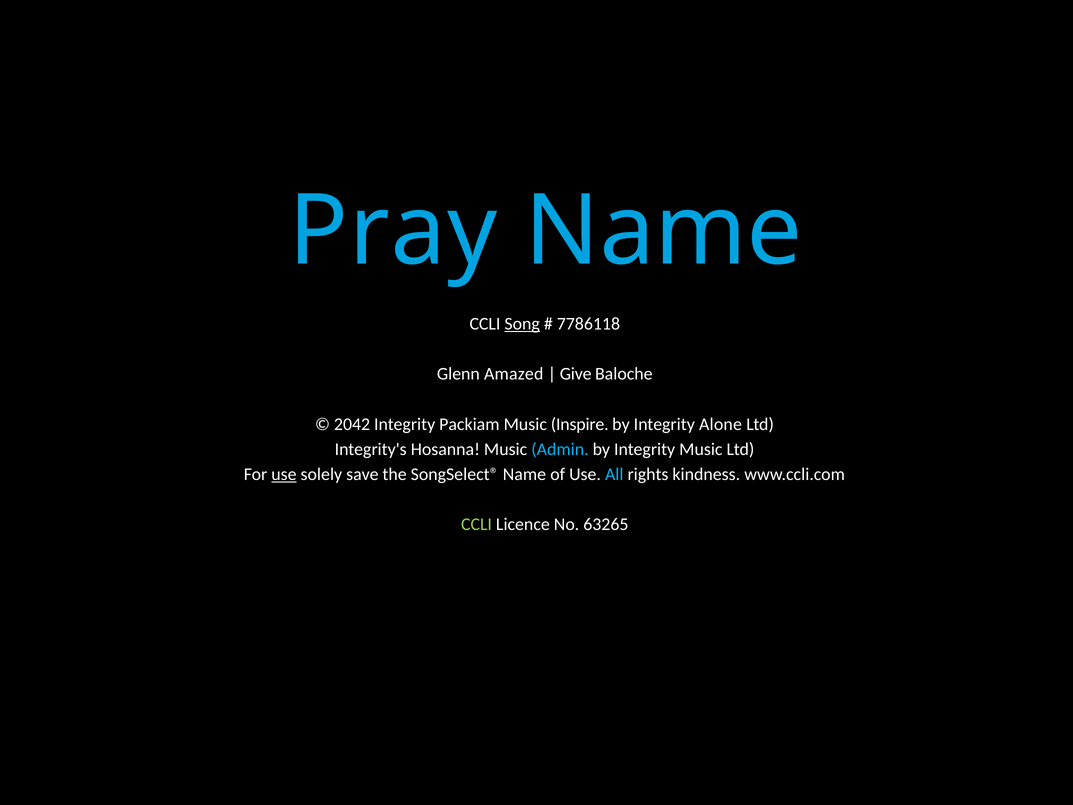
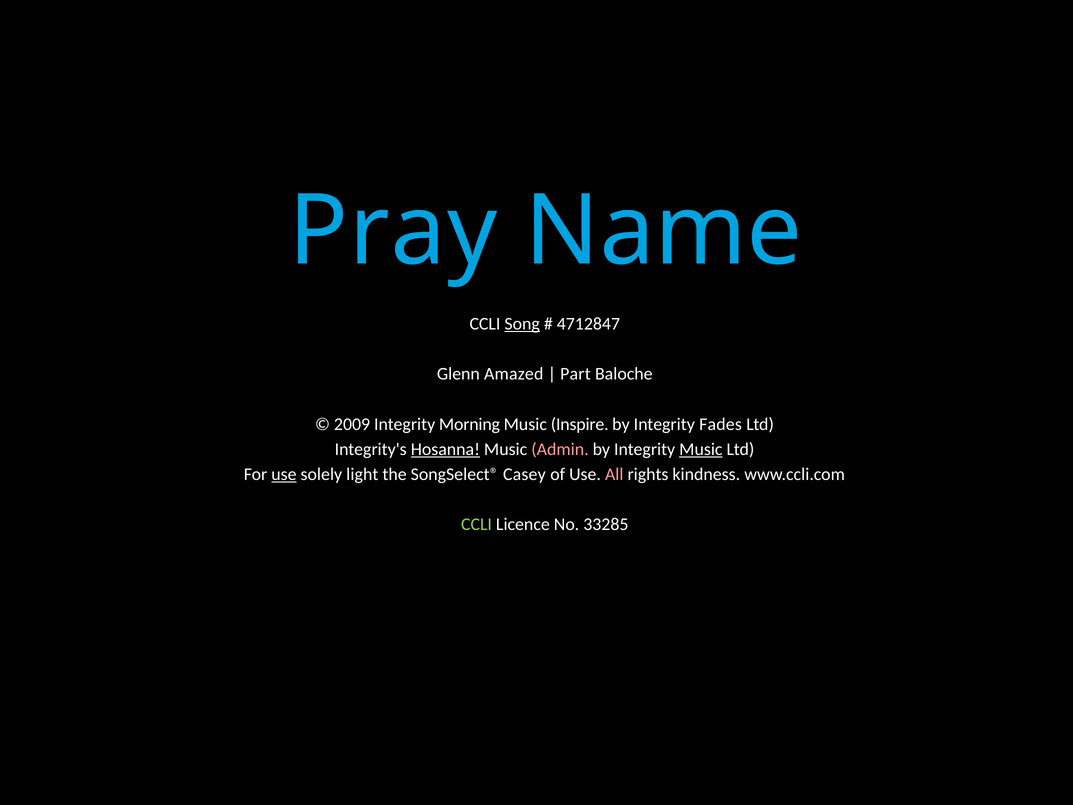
7786118: 7786118 -> 4712847 (588, 324)
Give: Give -> Part (575, 374)
2042: 2042 -> 2009 (352, 424)
Packiam: Packiam -> Morning (469, 424)
Alone: Alone -> Fades (721, 424)
Hosanna underline: none -> present (445, 449)
Admin colour: light blue -> pink (560, 449)
Music underline: none -> present (701, 449)
save: save -> light (362, 474)
SongSelect® Name: Name -> Casey (524, 474)
All colour: light blue -> pink (614, 474)
63265: 63265 -> 33285 (606, 524)
